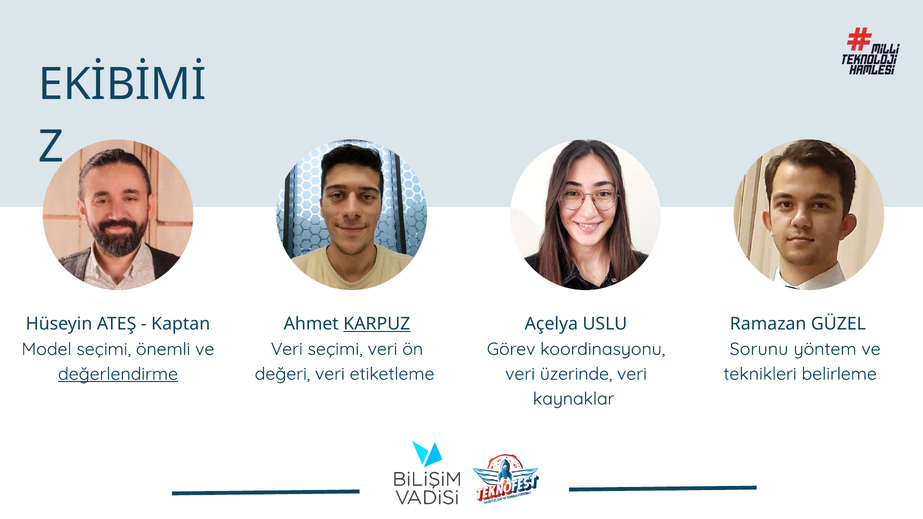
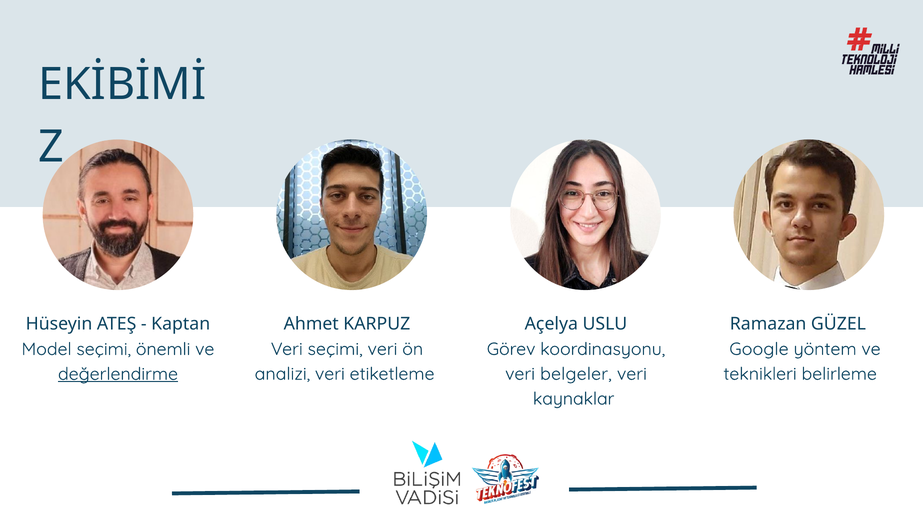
KARPUZ underline: present -> none (377, 324)
Sorunu: Sorunu -> Google (759, 349)
değeri: değeri -> analizi (282, 374)
üzerinde: üzerinde -> belgeler (576, 374)
